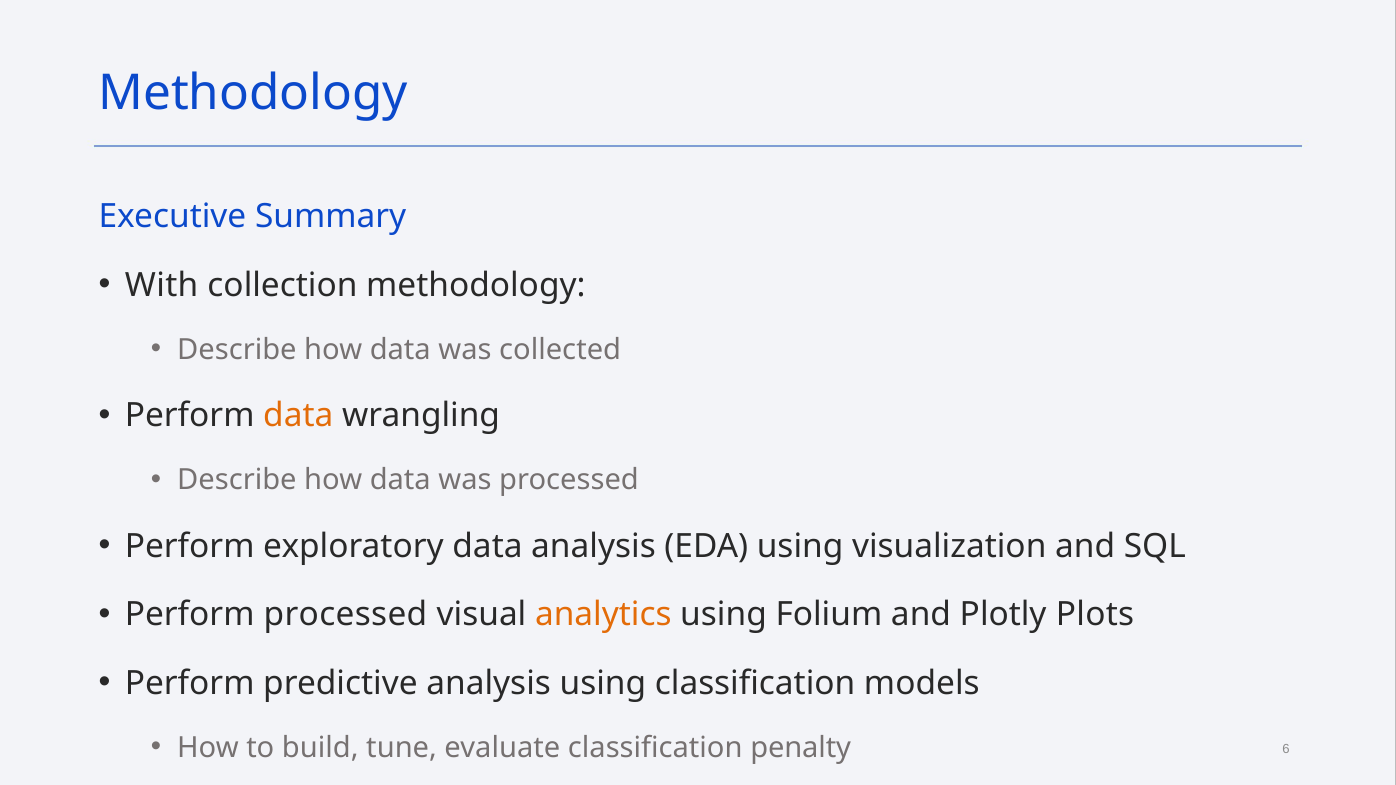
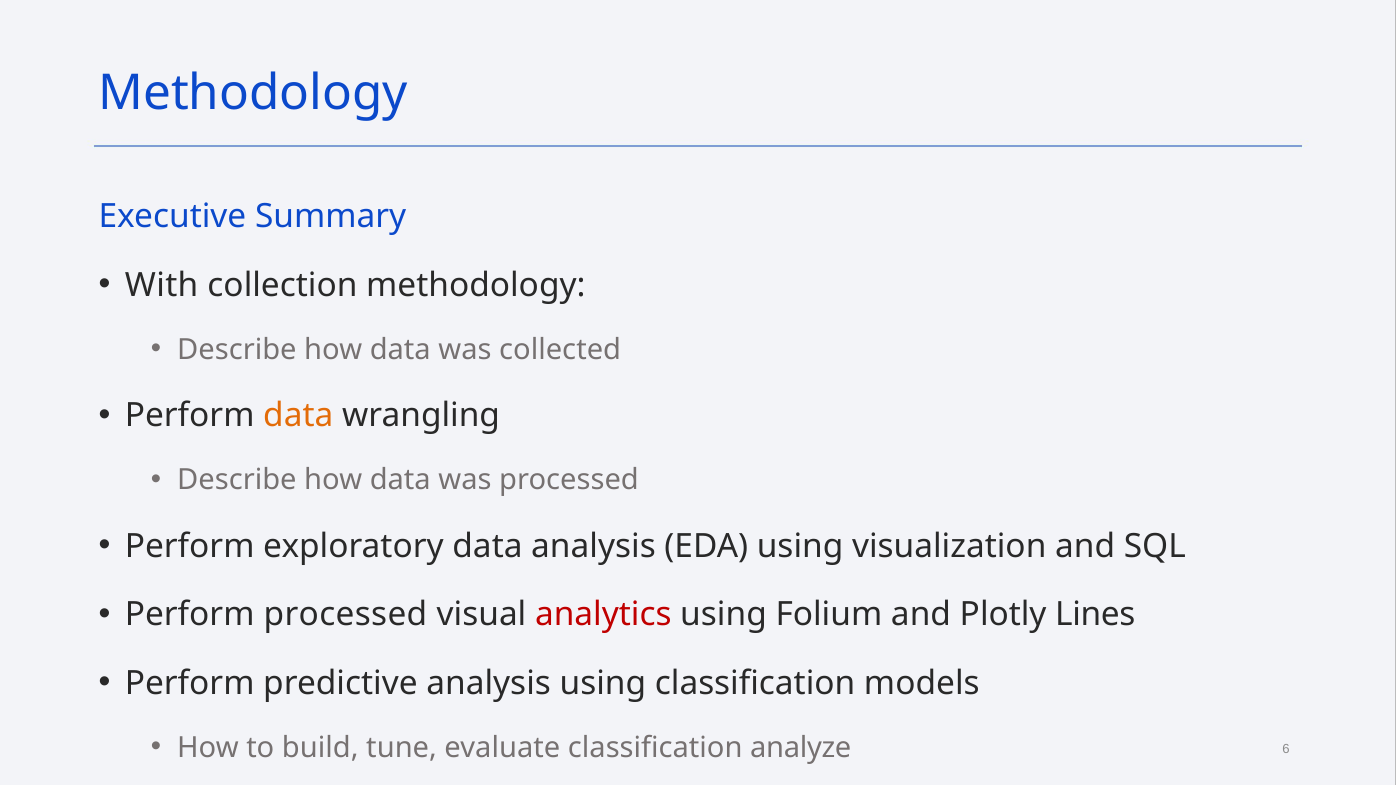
analytics colour: orange -> red (603, 615)
Plots: Plots -> Lines (1095, 615)
penalty: penalty -> analyze (801, 748)
